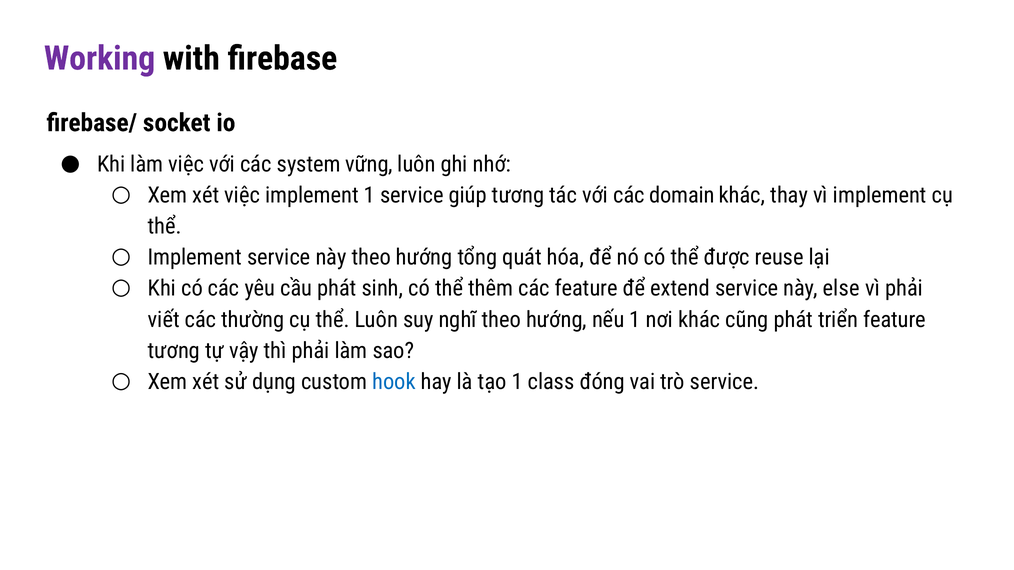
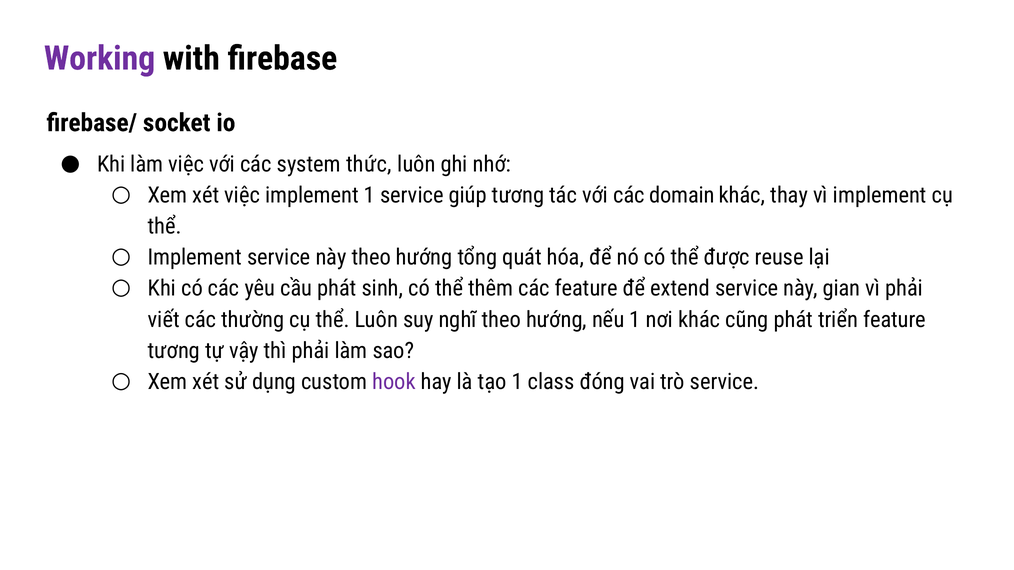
vững: vững -> thức (369, 165)
else: else -> gian (841, 289)
hook colour: blue -> purple (394, 382)
